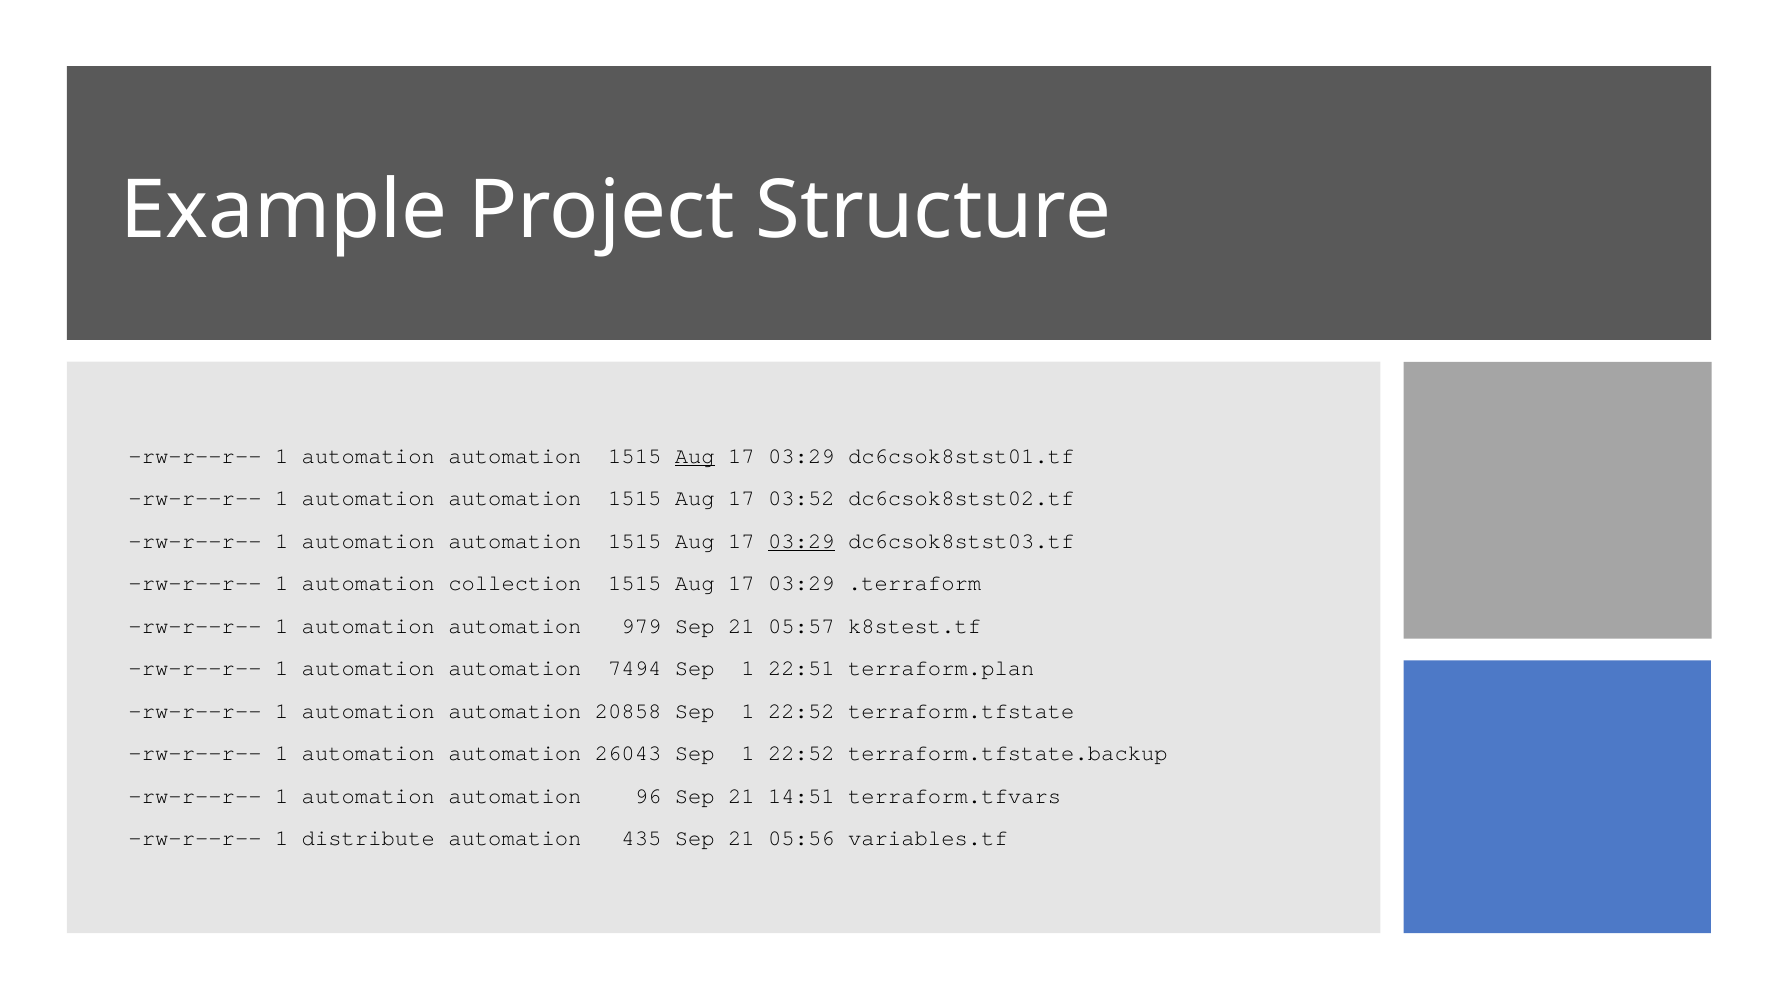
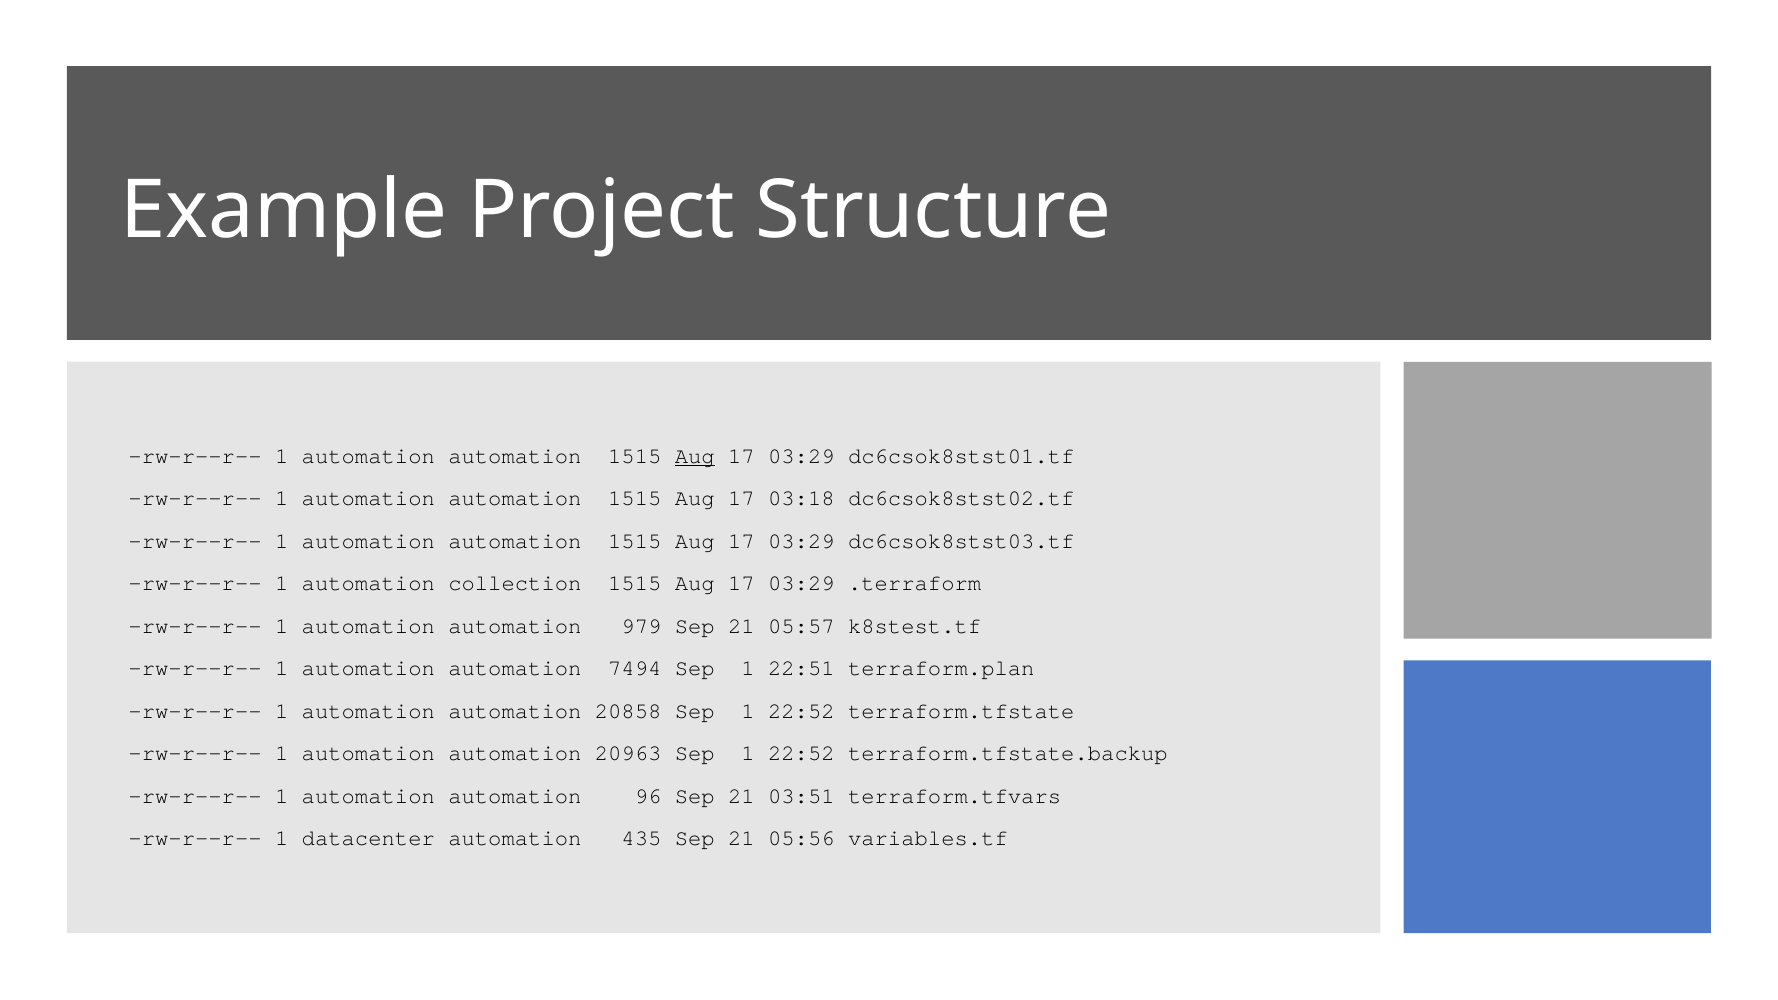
03:52: 03:52 -> 03:18 (801, 499)
03:29 underline: present -> none (801, 541)
26043: 26043 -> 20963 (628, 754)
14:51: 14:51 -> 03:51 (801, 796)
distribute: distribute -> datacenter (368, 839)
